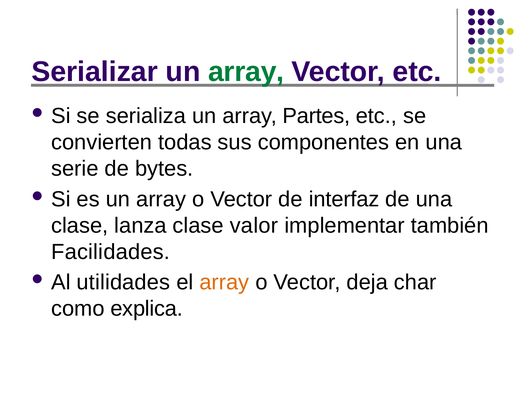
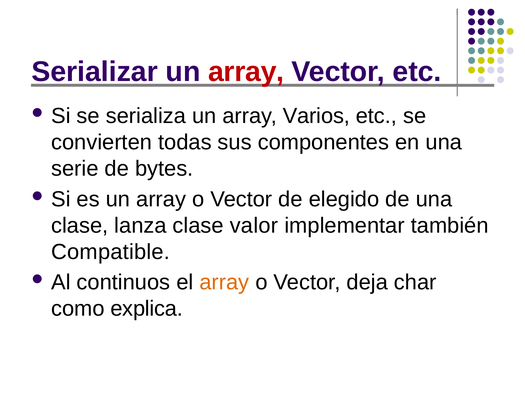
array colour: green -> red (246, 72)
Partes: Partes -> Varios (316, 116)
interfaz: interfaz -> elegido (344, 199)
Facilidades: Facilidades -> Compatible (111, 252)
utilidades: utilidades -> continuos (123, 282)
